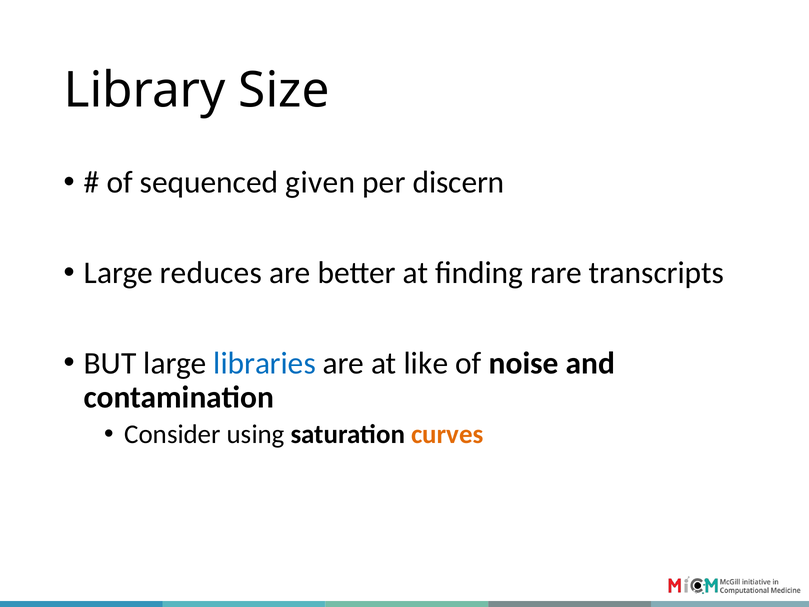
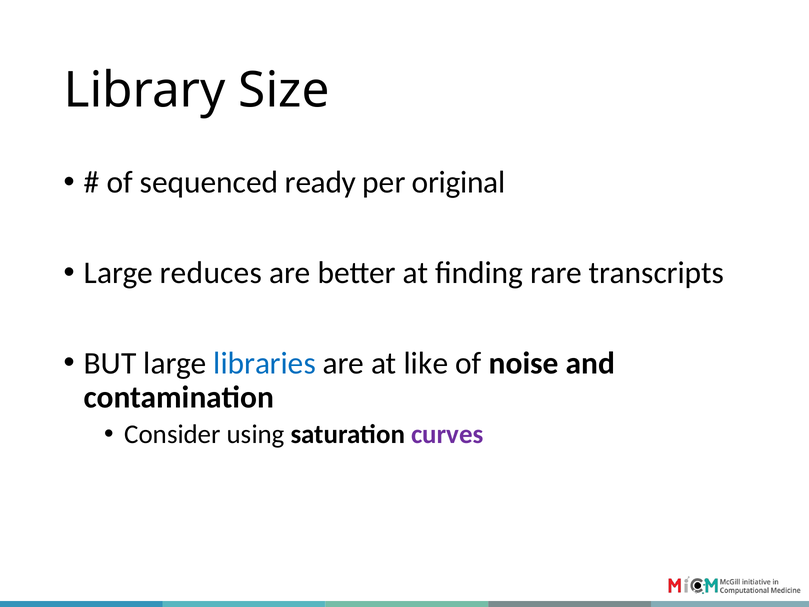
given: given -> ready (321, 182)
discern: discern -> original (459, 182)
curves colour: orange -> purple (447, 434)
